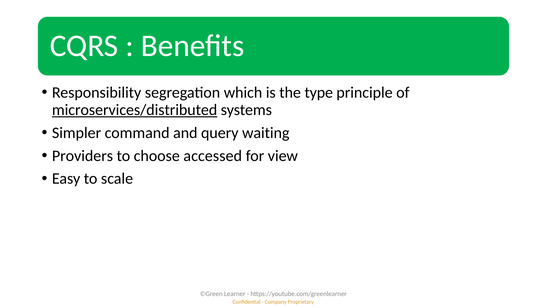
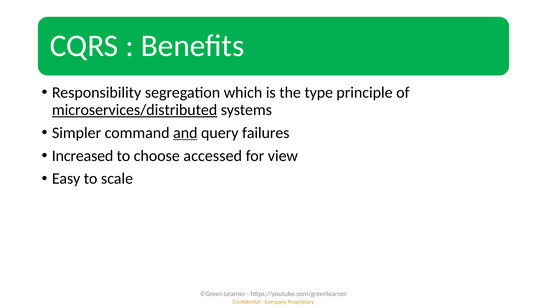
and underline: none -> present (185, 133)
waiting: waiting -> failures (266, 133)
Providers: Providers -> Increased (83, 156)
